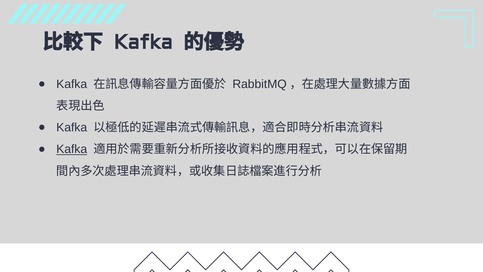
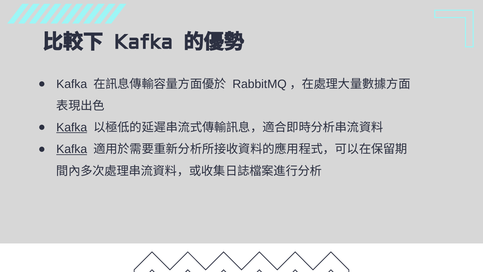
Kafka underline: none -> present (72, 127)
